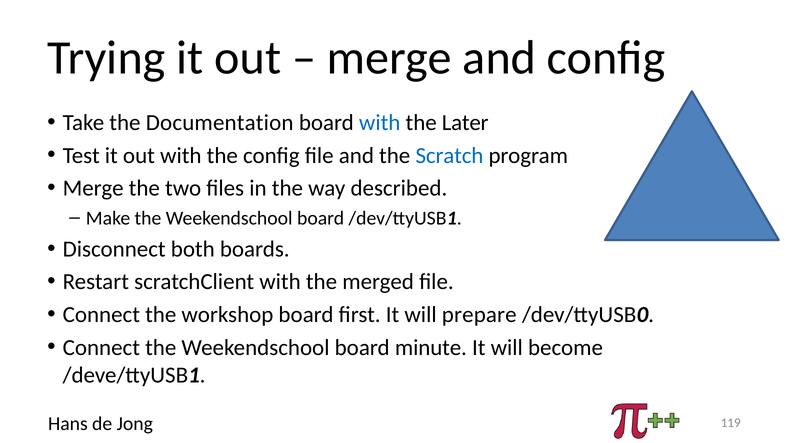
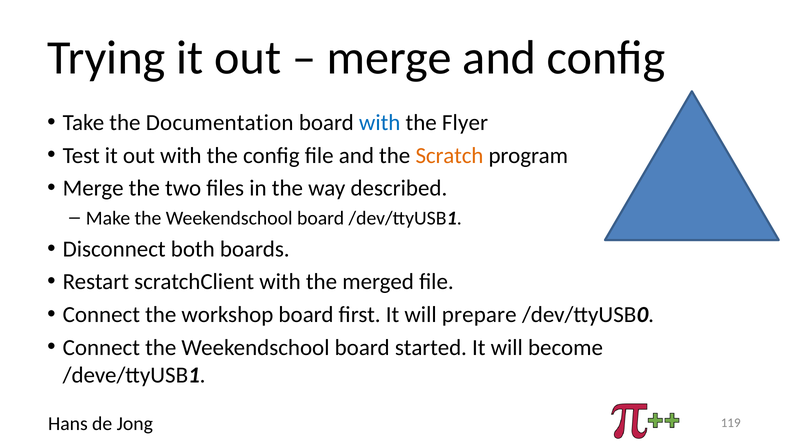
Later: Later -> Flyer (465, 123)
Scratch colour: blue -> orange (449, 156)
minute: minute -> started (431, 348)
